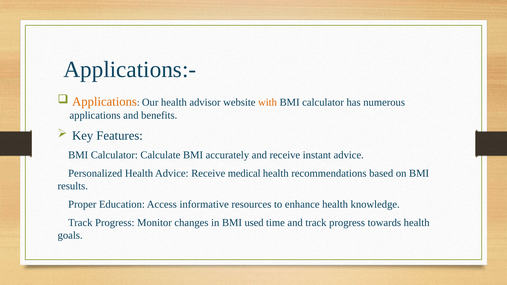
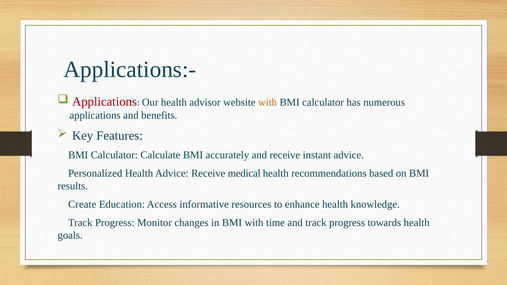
Applications colour: orange -> red (105, 102)
Proper: Proper -> Create (82, 205)
BMI used: used -> with (254, 223)
